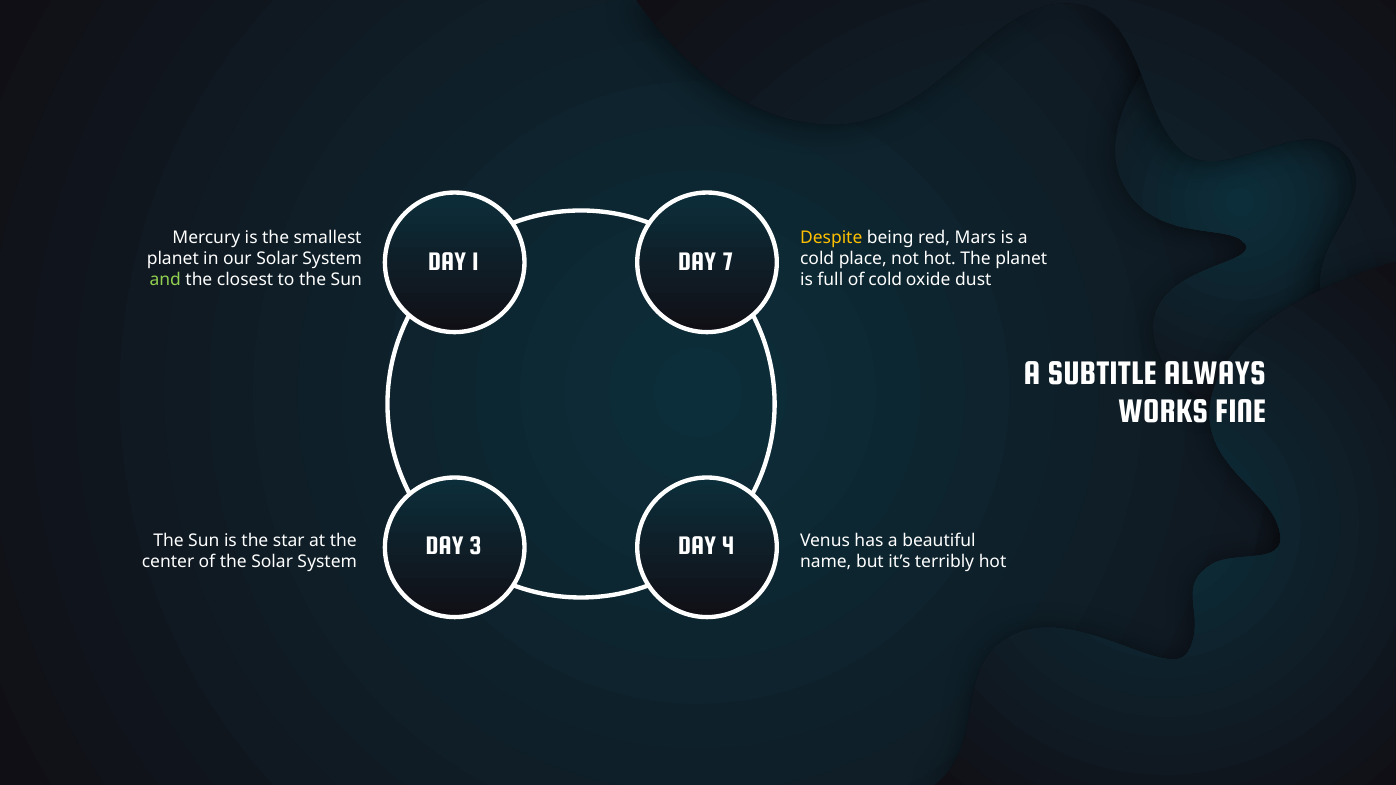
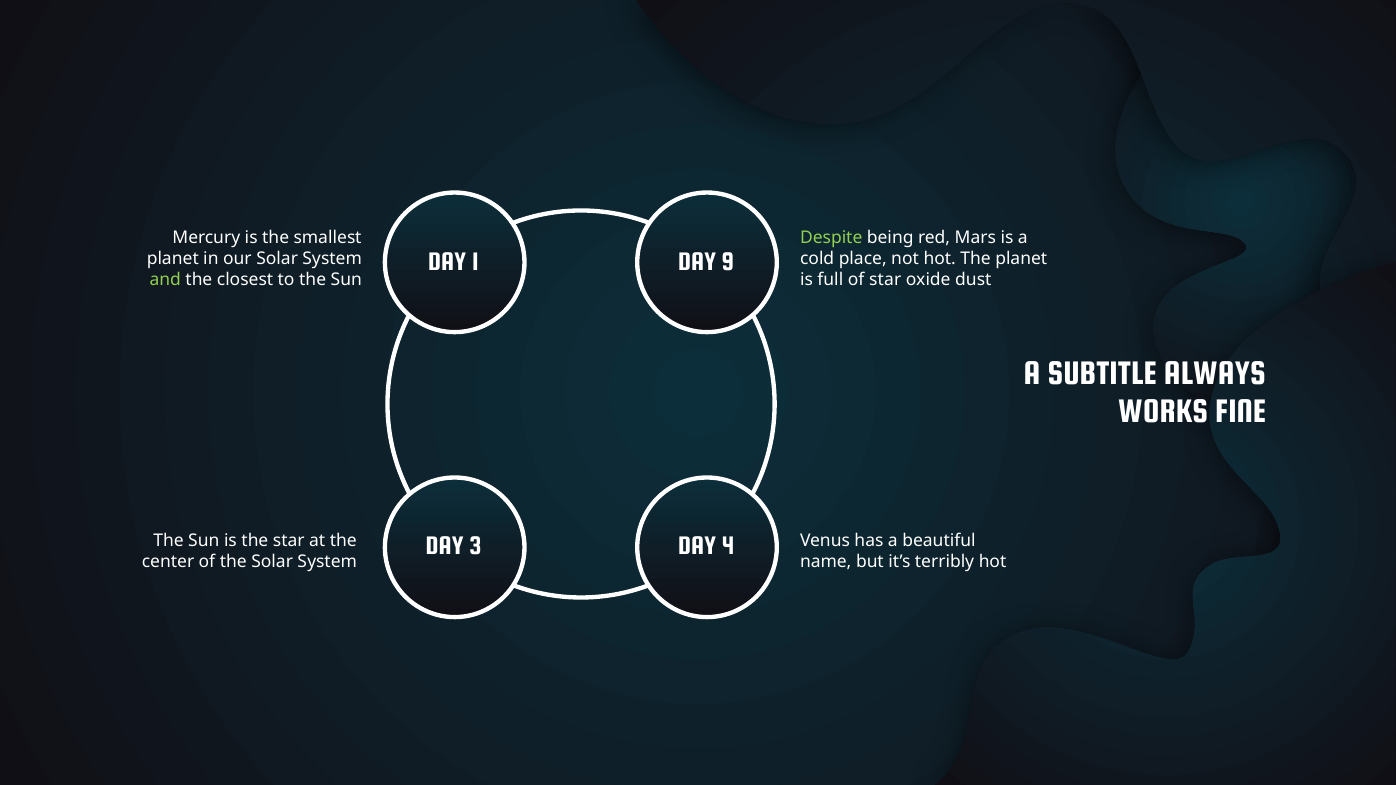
Despite colour: yellow -> light green (831, 237)
7: 7 -> 9 (728, 262)
of cold: cold -> star (885, 279)
